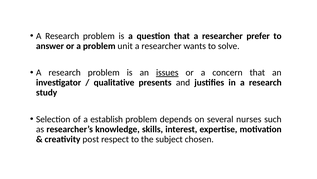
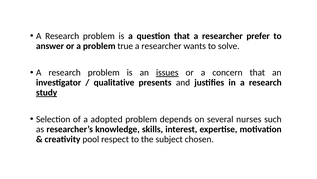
unit: unit -> true (125, 46)
study underline: none -> present (47, 92)
establish: establish -> adopted (107, 119)
post: post -> pool (91, 139)
